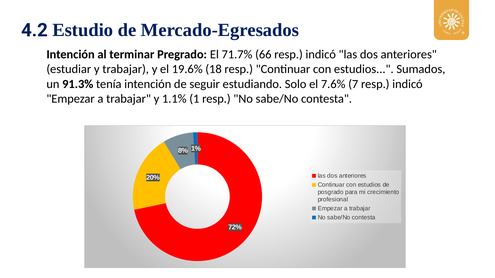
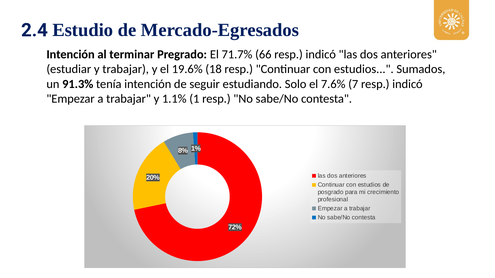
4.2: 4.2 -> 2.4 (34, 30)
